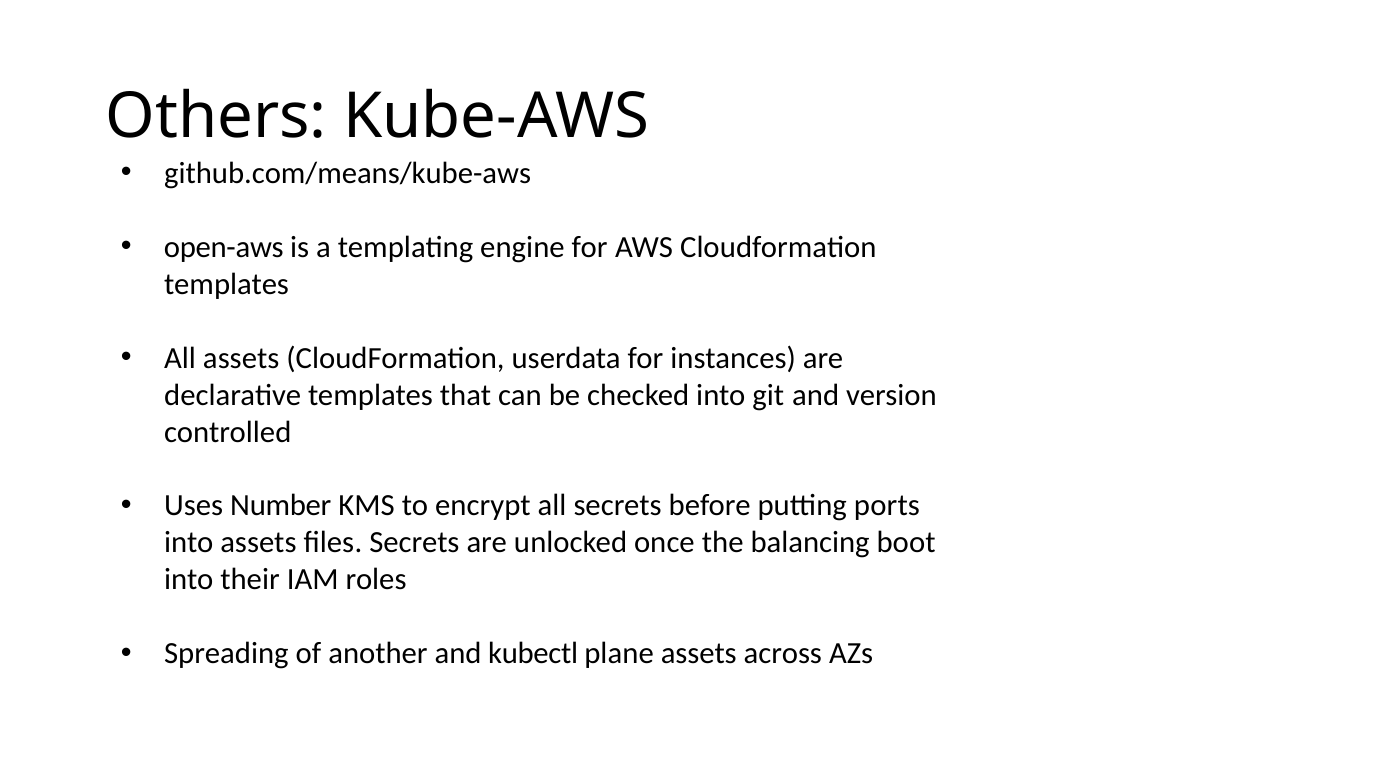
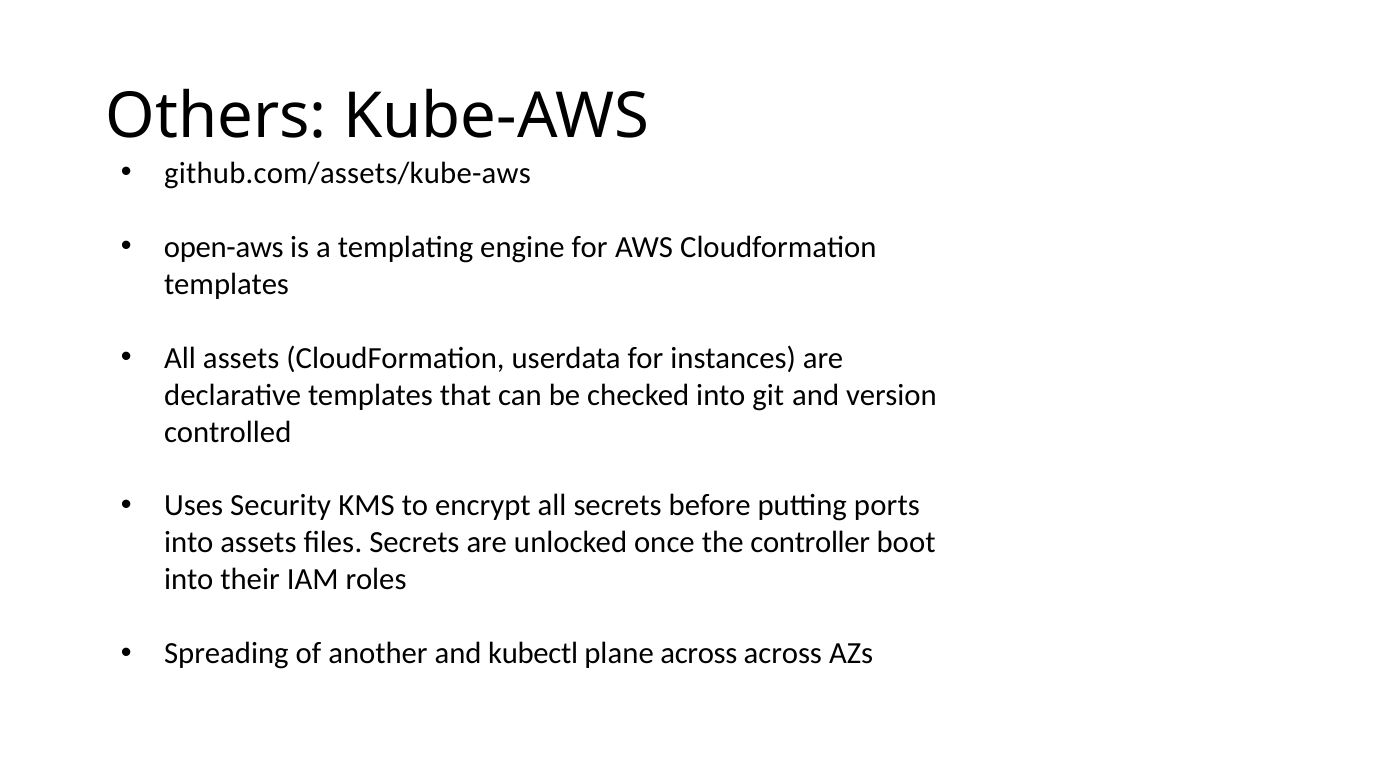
github.com/means/kube-aws: github.com/means/kube-aws -> github.com/assets/kube-aws (347, 173)
Number: Number -> Security (281, 506)
balancing: balancing -> controller (810, 543)
plane assets: assets -> across (699, 654)
